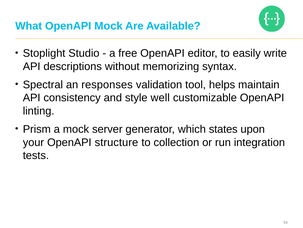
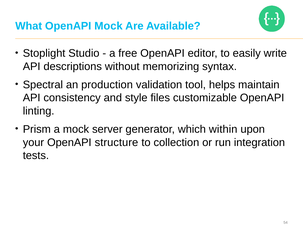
responses: responses -> production (107, 84)
well: well -> files (160, 98)
states: states -> within (223, 129)
